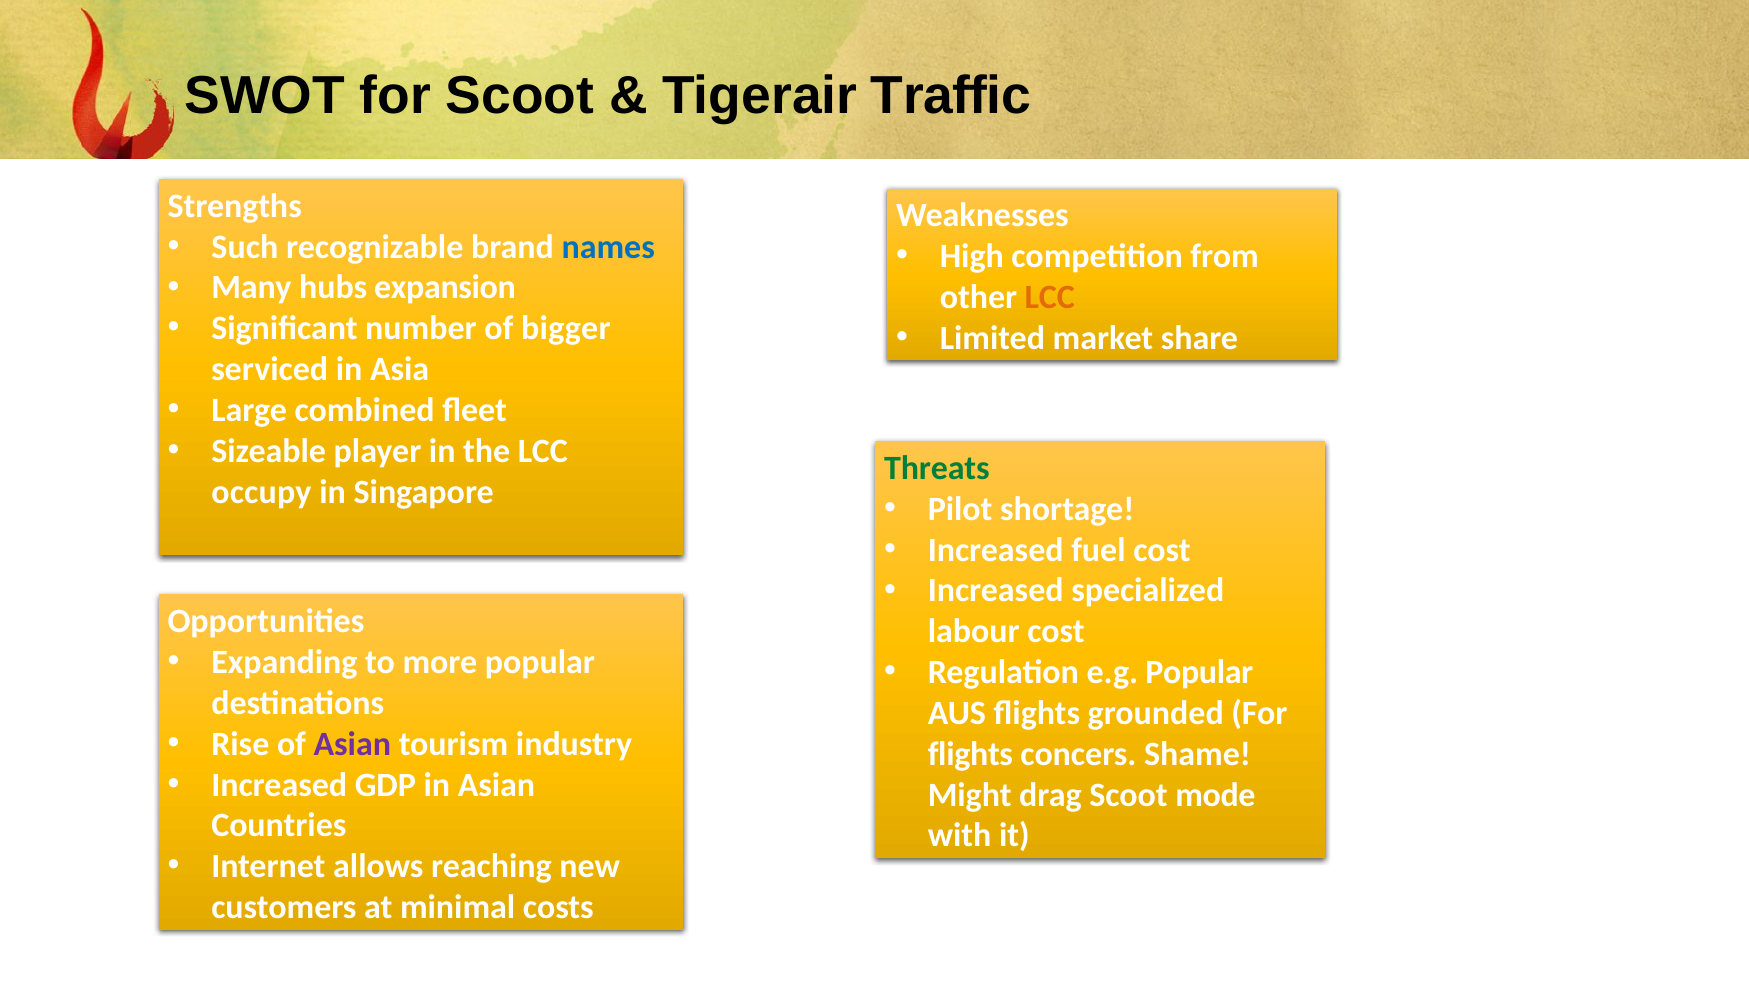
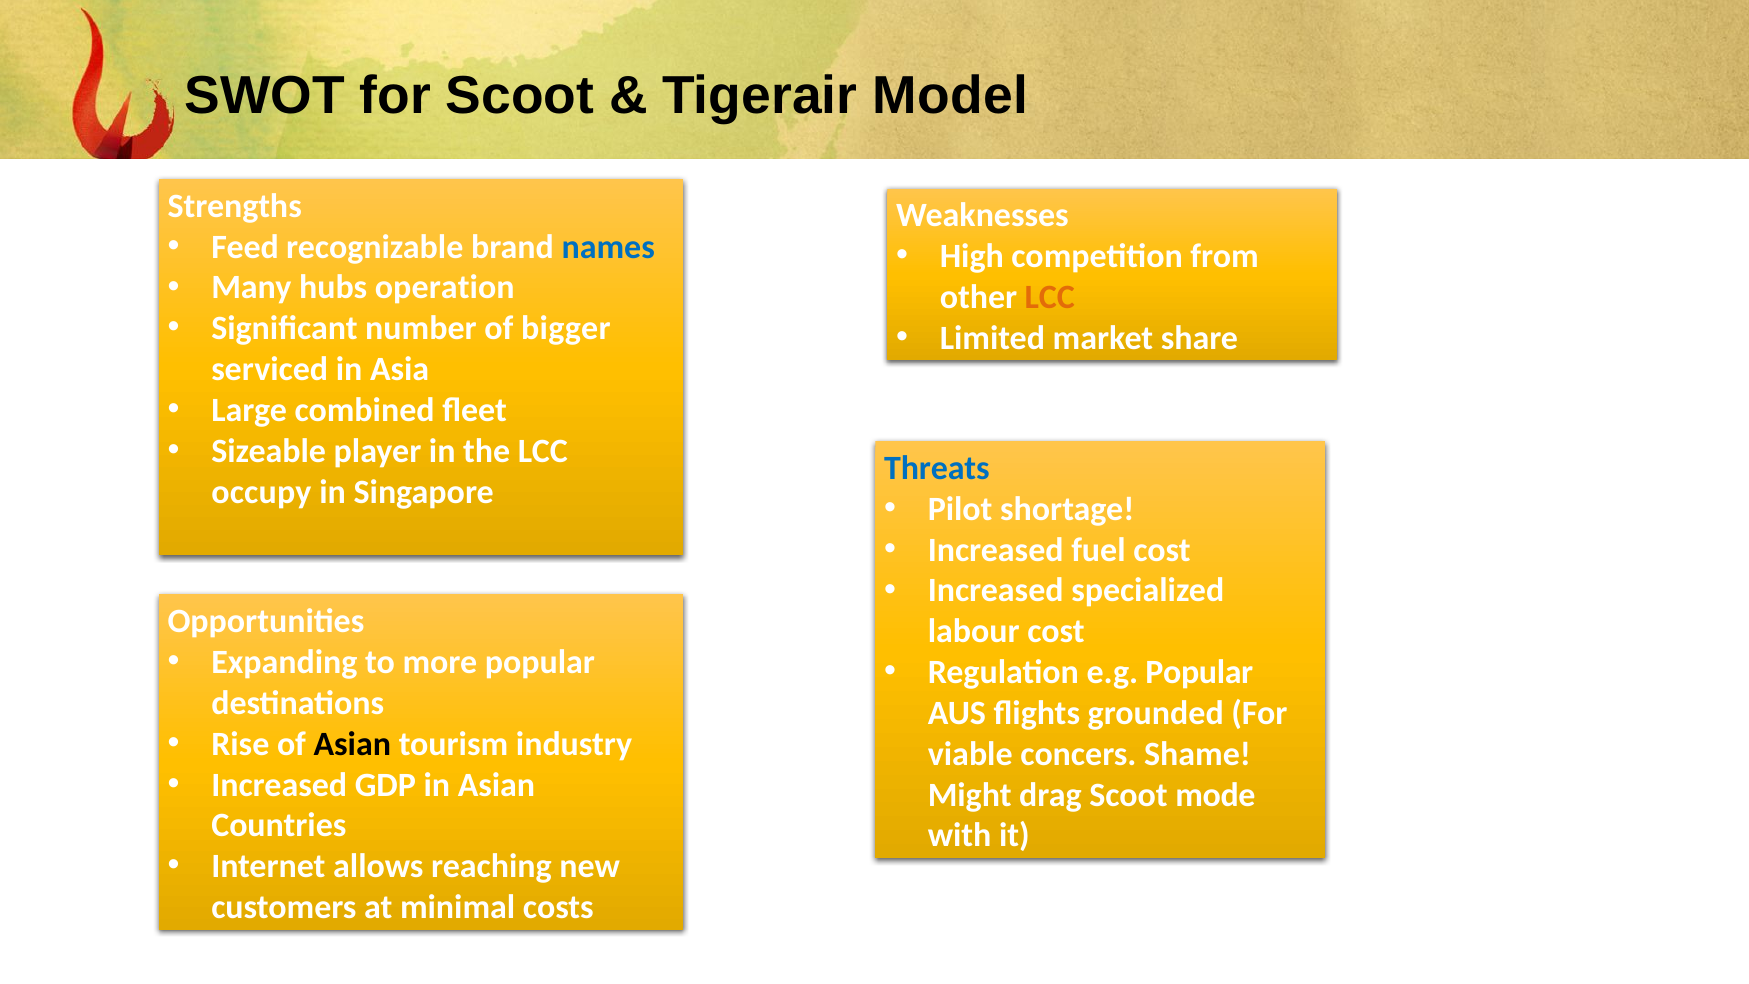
Traffic: Traffic -> Model (950, 95)
Such: Such -> Feed (245, 247)
expansion: expansion -> operation (445, 288)
Threats colour: green -> blue (937, 468)
Asian colour: purple -> black (352, 744)
flights: flights -> viable (970, 754)
